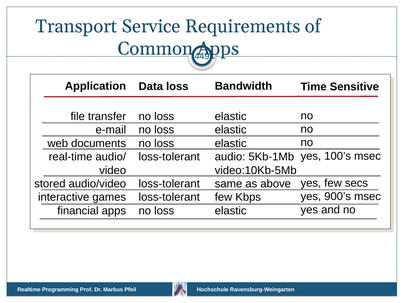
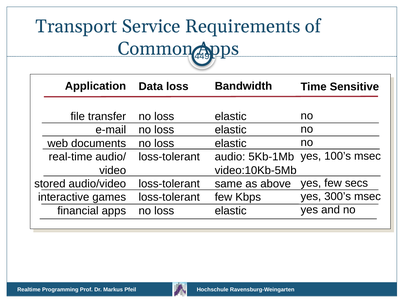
900’s: 900’s -> 300’s (338, 196)
